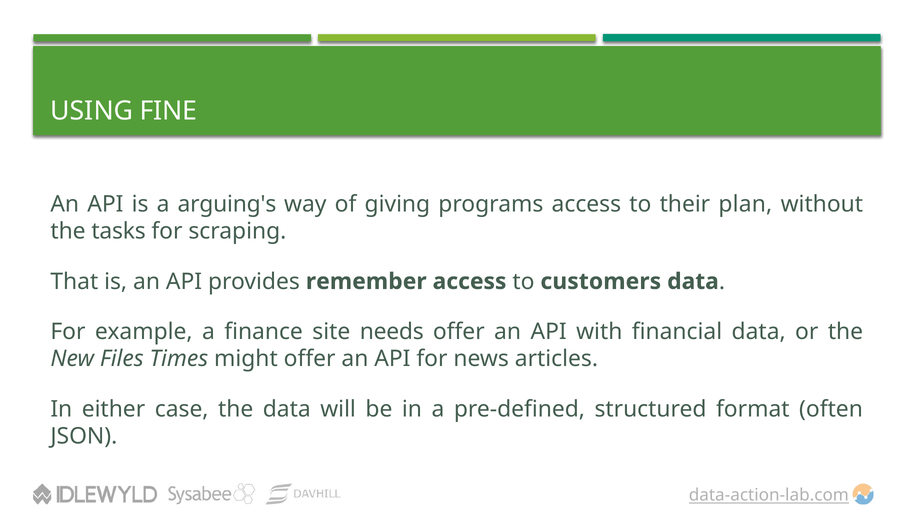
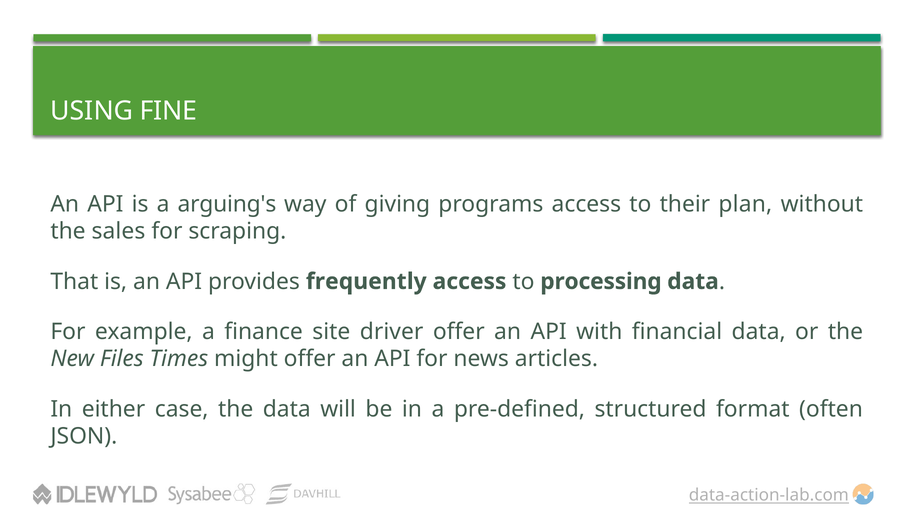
tasks: tasks -> sales (118, 231)
remember: remember -> frequently (366, 282)
customers: customers -> processing (601, 282)
needs: needs -> driver (392, 332)
